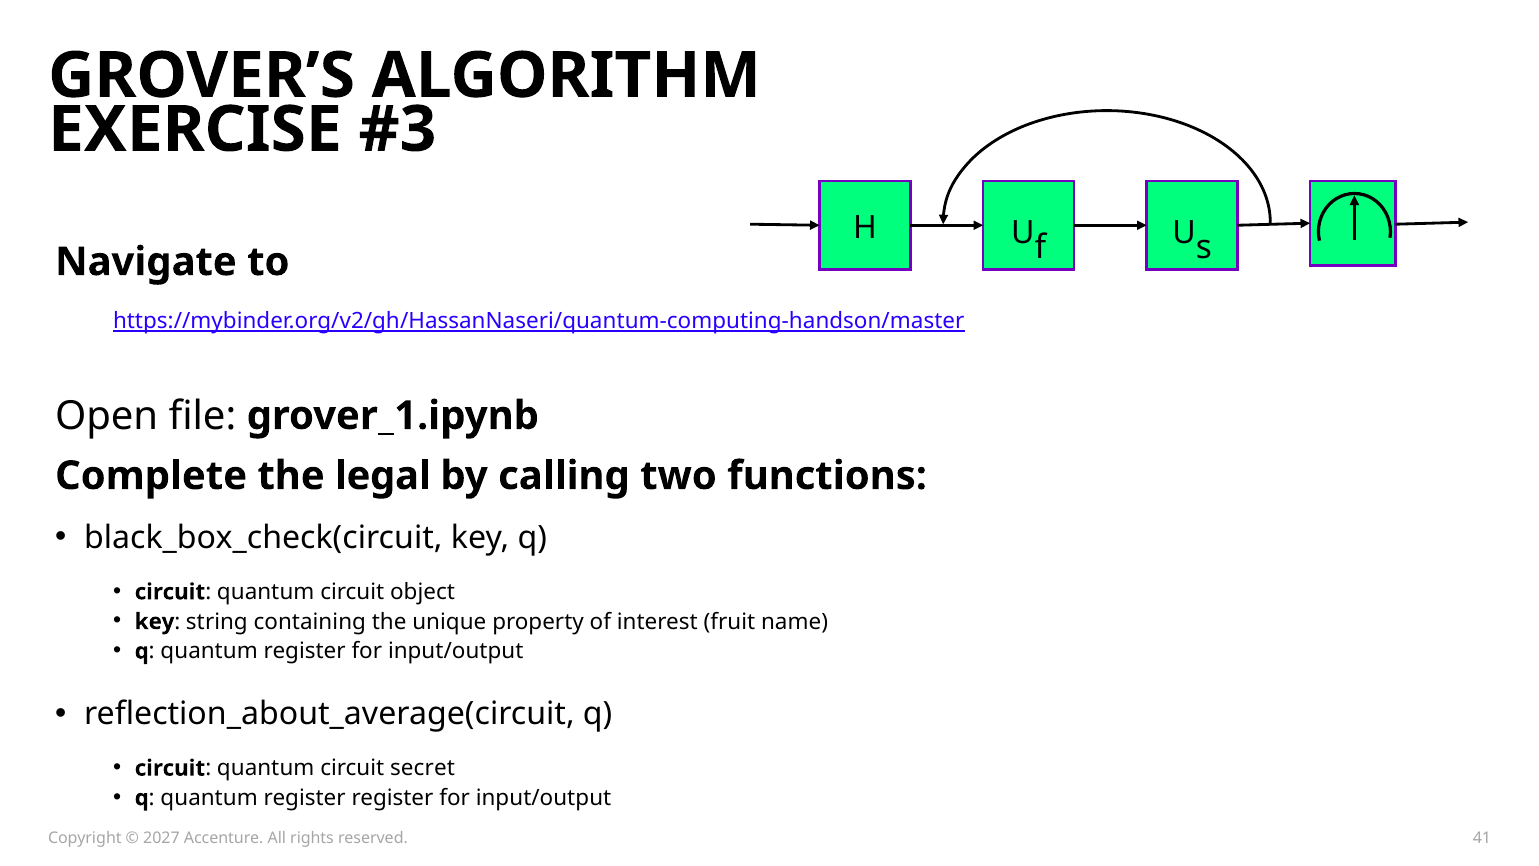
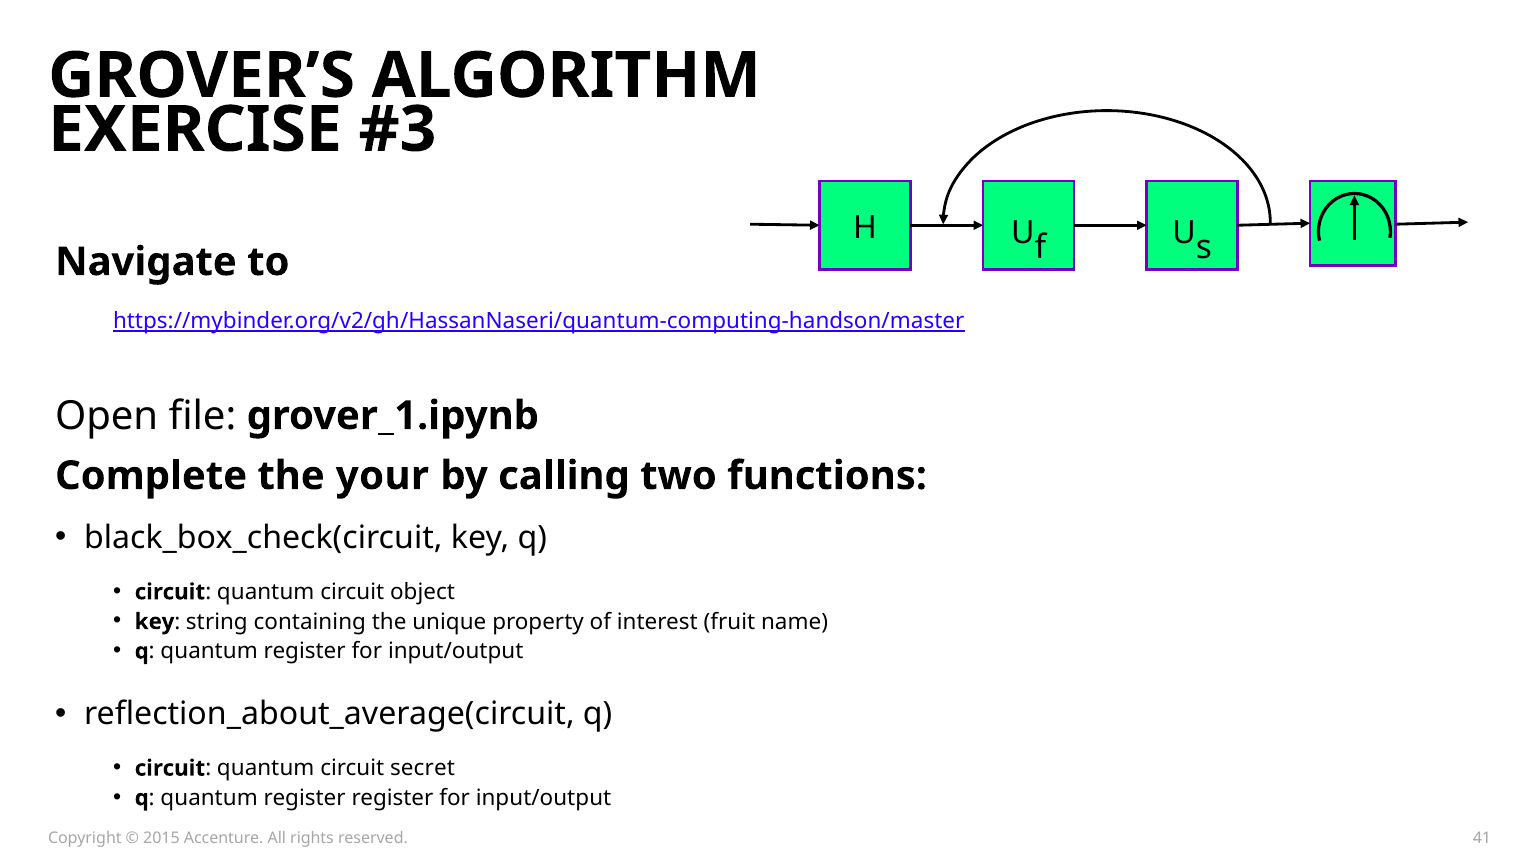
legal: legal -> your (382, 476)
2027: 2027 -> 2015 (161, 838)
